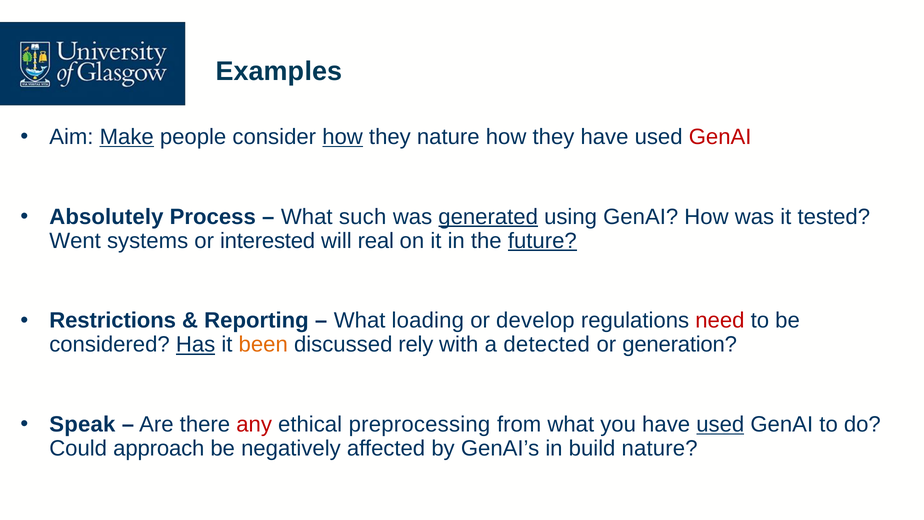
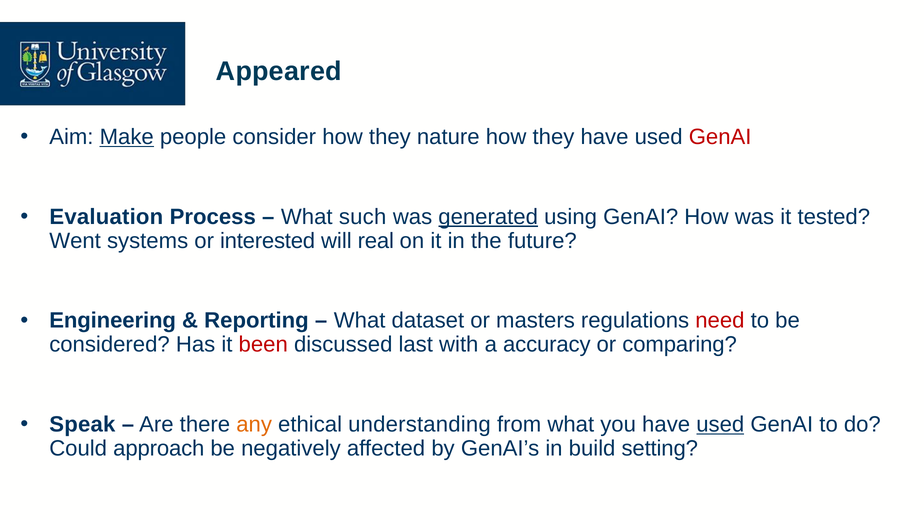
Examples: Examples -> Appeared (279, 71)
how underline: present -> none (343, 137)
Absolutely: Absolutely -> Evaluation (106, 217)
future underline: present -> none (542, 241)
Restrictions: Restrictions -> Engineering (113, 321)
loading: loading -> dataset (428, 321)
develop: develop -> masters (535, 321)
Has underline: present -> none (196, 344)
been colour: orange -> red (263, 344)
rely: rely -> last (416, 344)
detected: detected -> accuracy (547, 344)
generation: generation -> comparing (680, 344)
any colour: red -> orange (254, 424)
preprocessing: preprocessing -> understanding (419, 424)
build nature: nature -> setting (660, 448)
